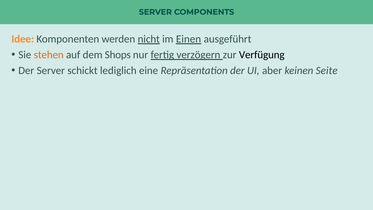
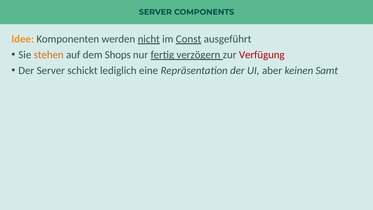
Einen: Einen -> Const (189, 39)
Verfügung colour: black -> red (262, 55)
Seite: Seite -> Samt (327, 70)
